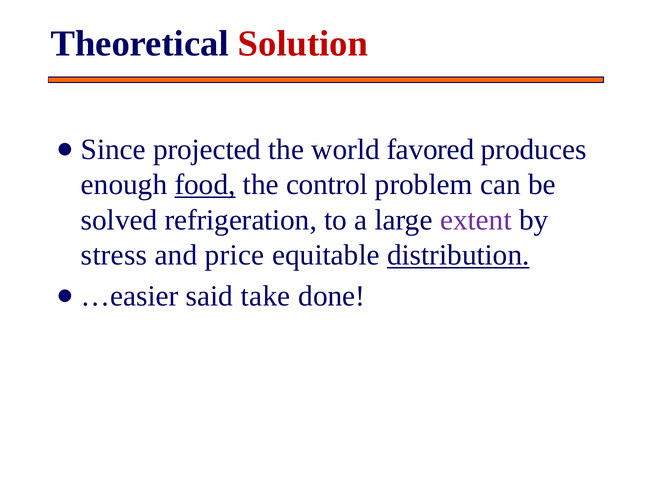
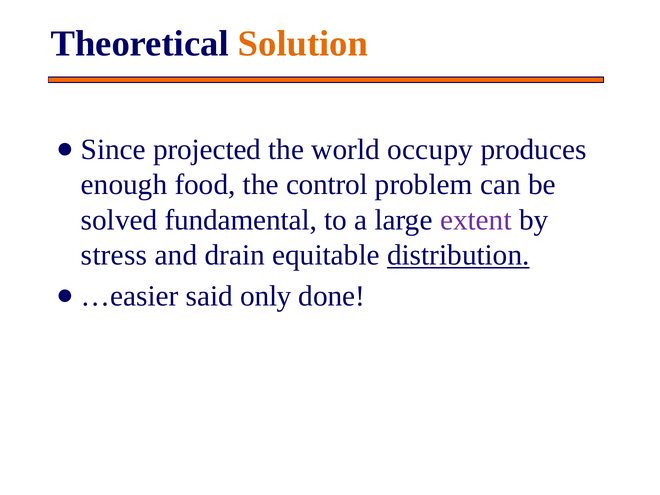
Solution colour: red -> orange (303, 44)
favored: favored -> occupy (430, 149)
food underline: present -> none (205, 185)
refrigeration: refrigeration -> fundamental (241, 220)
price: price -> drain (235, 255)
take: take -> only (266, 296)
